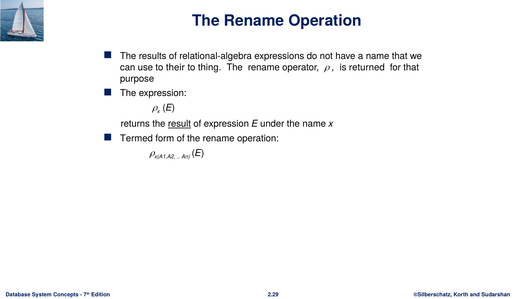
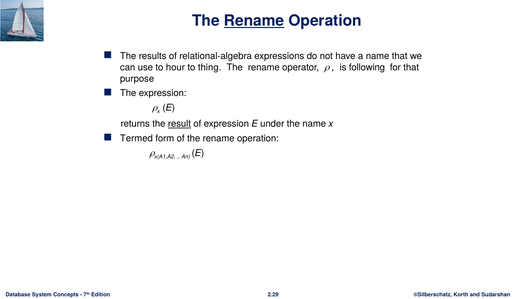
Rename underline: none -> present (254, 21)
their: their -> hour (175, 67)
returned: returned -> following (367, 67)
